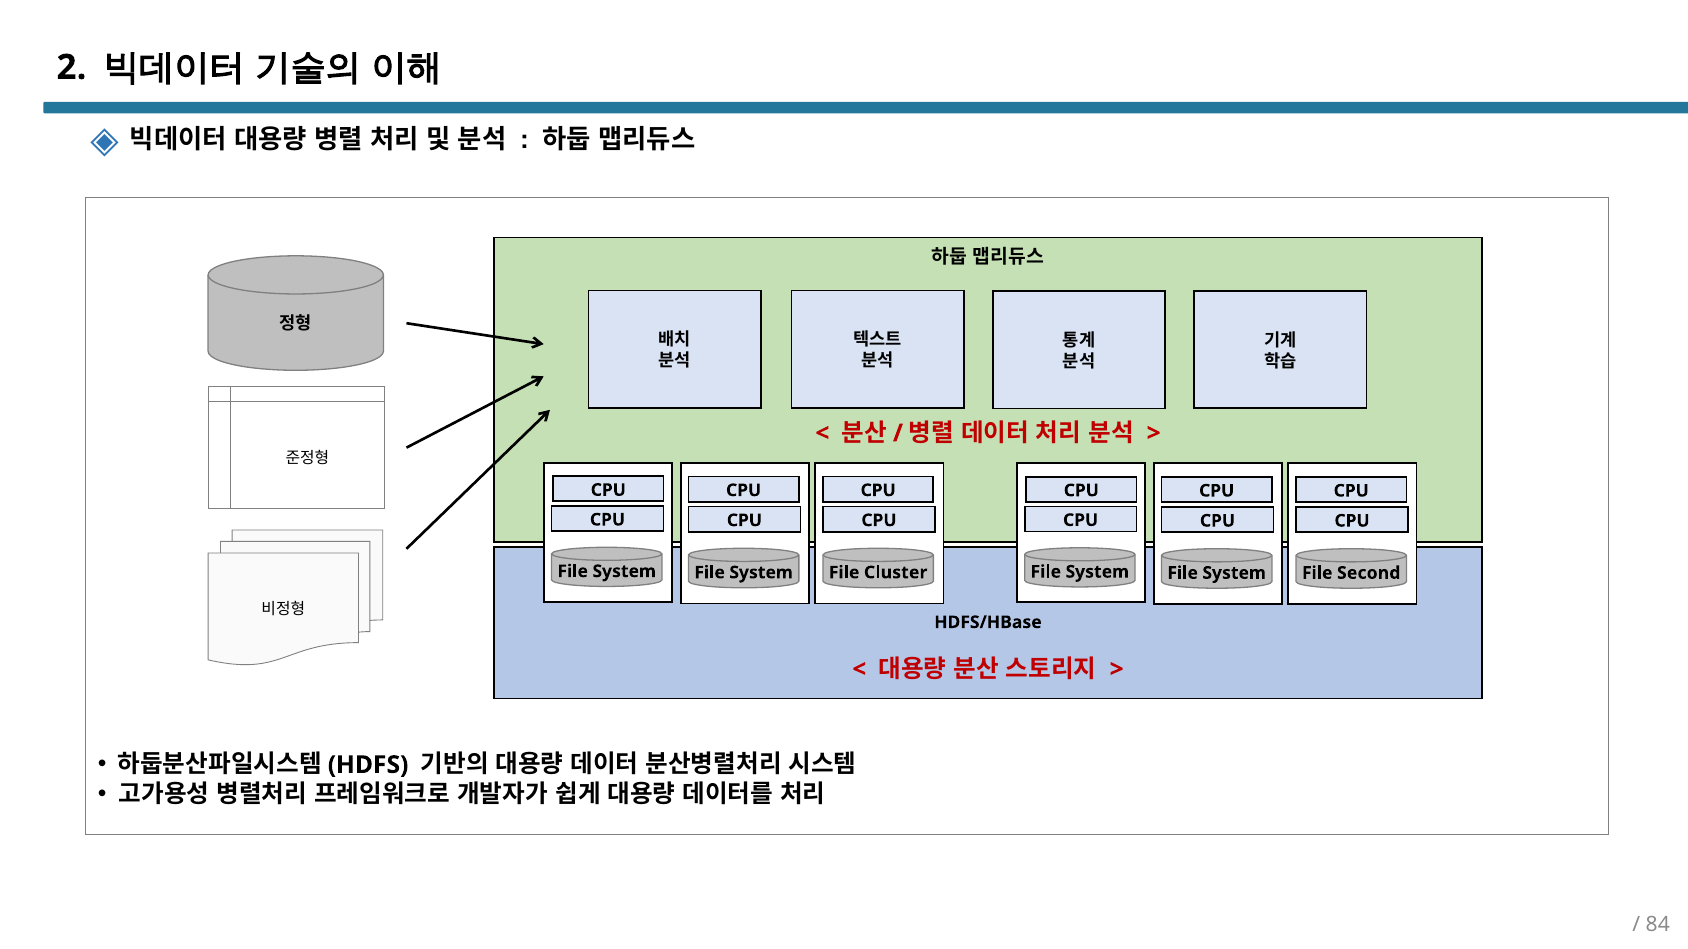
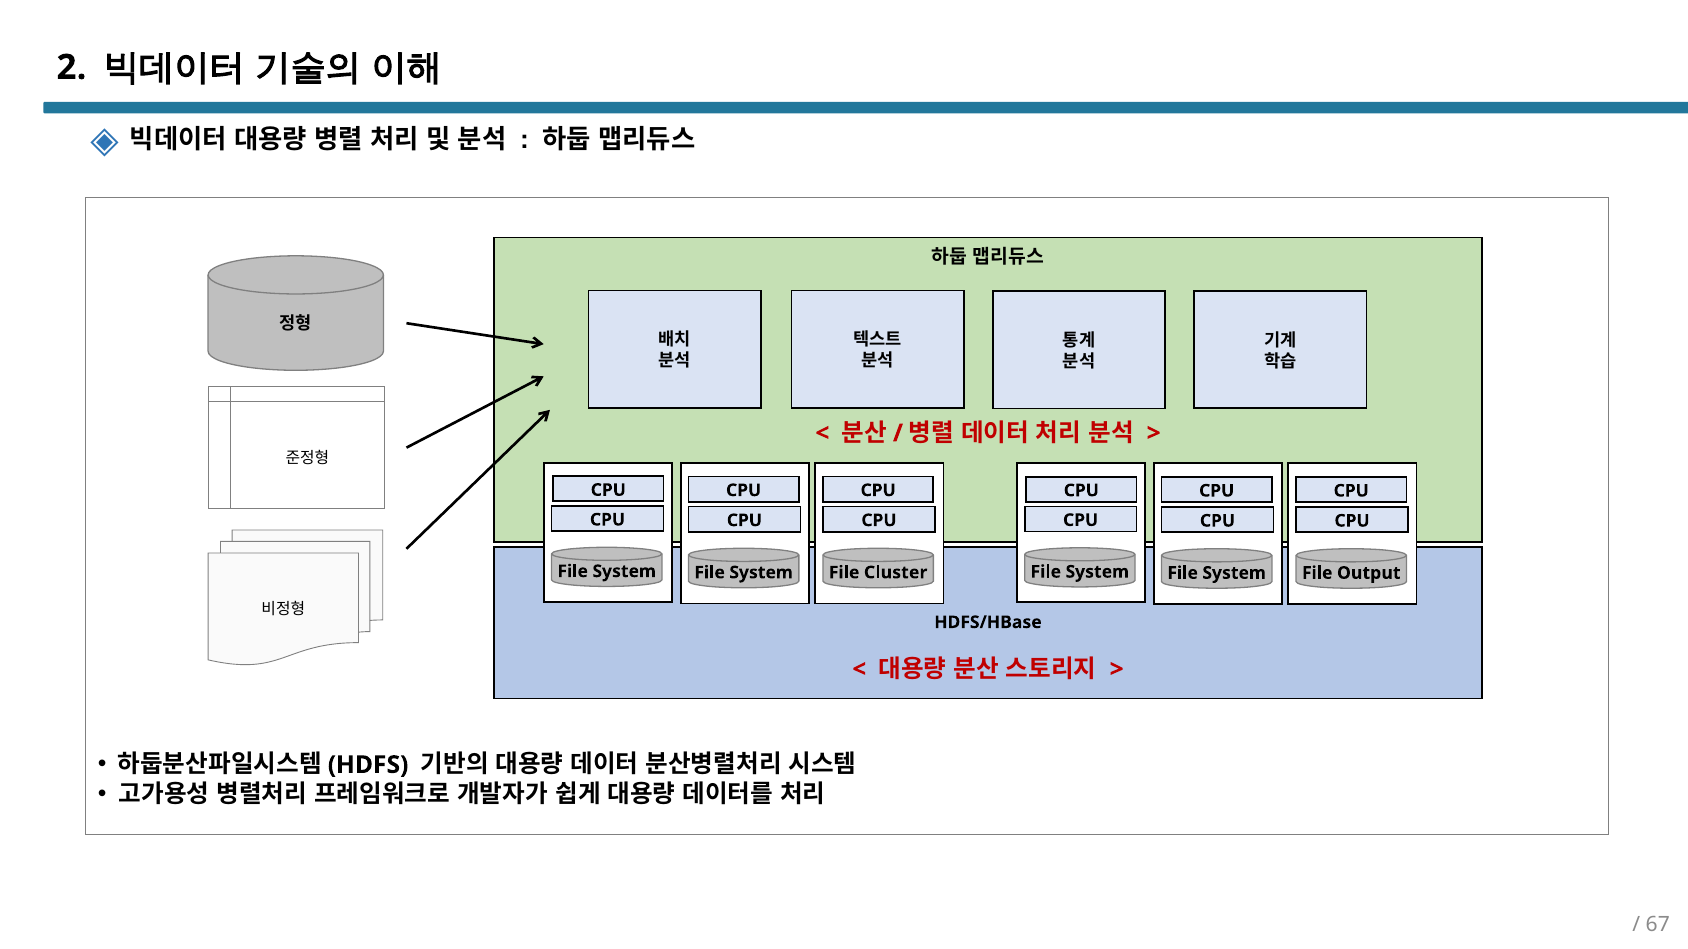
Second: Second -> Output (1369, 573)
84: 84 -> 67 (1658, 925)
